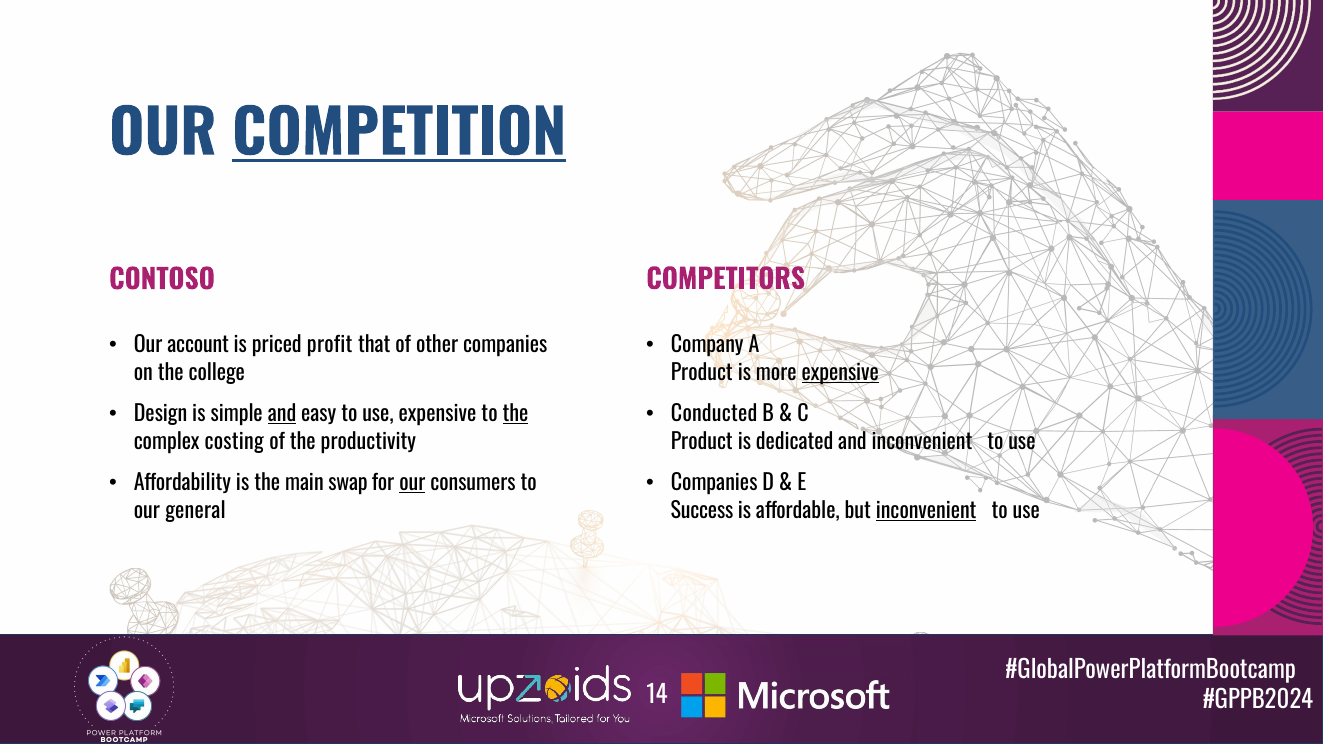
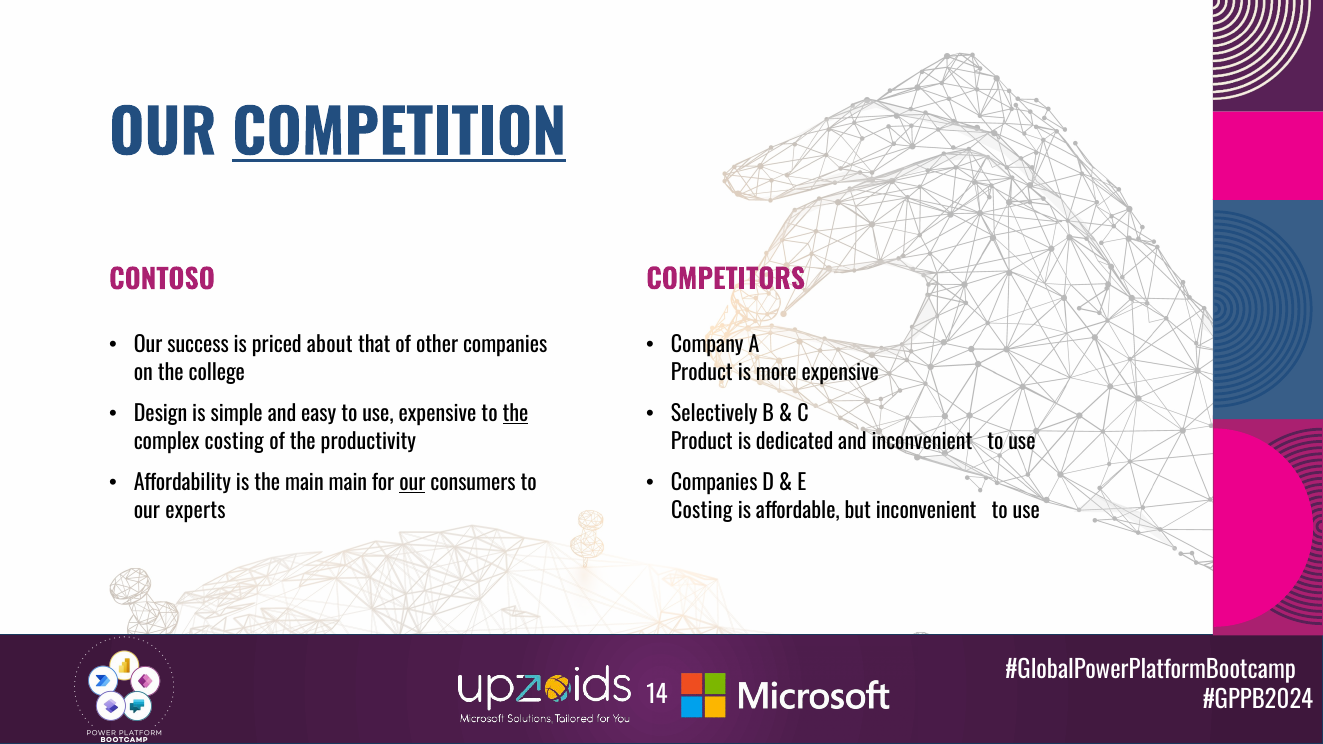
account: account -> success (198, 345)
profit: profit -> about (330, 345)
expensive underline: present -> none (840, 373)
and underline: present -> none (282, 414)
Conducted: Conducted -> Selectively (714, 414)
main swap: swap -> main (348, 483)
general: general -> experts (195, 511)
Success: Success -> Costing (702, 511)
inconvenient underline: present -> none (926, 511)
